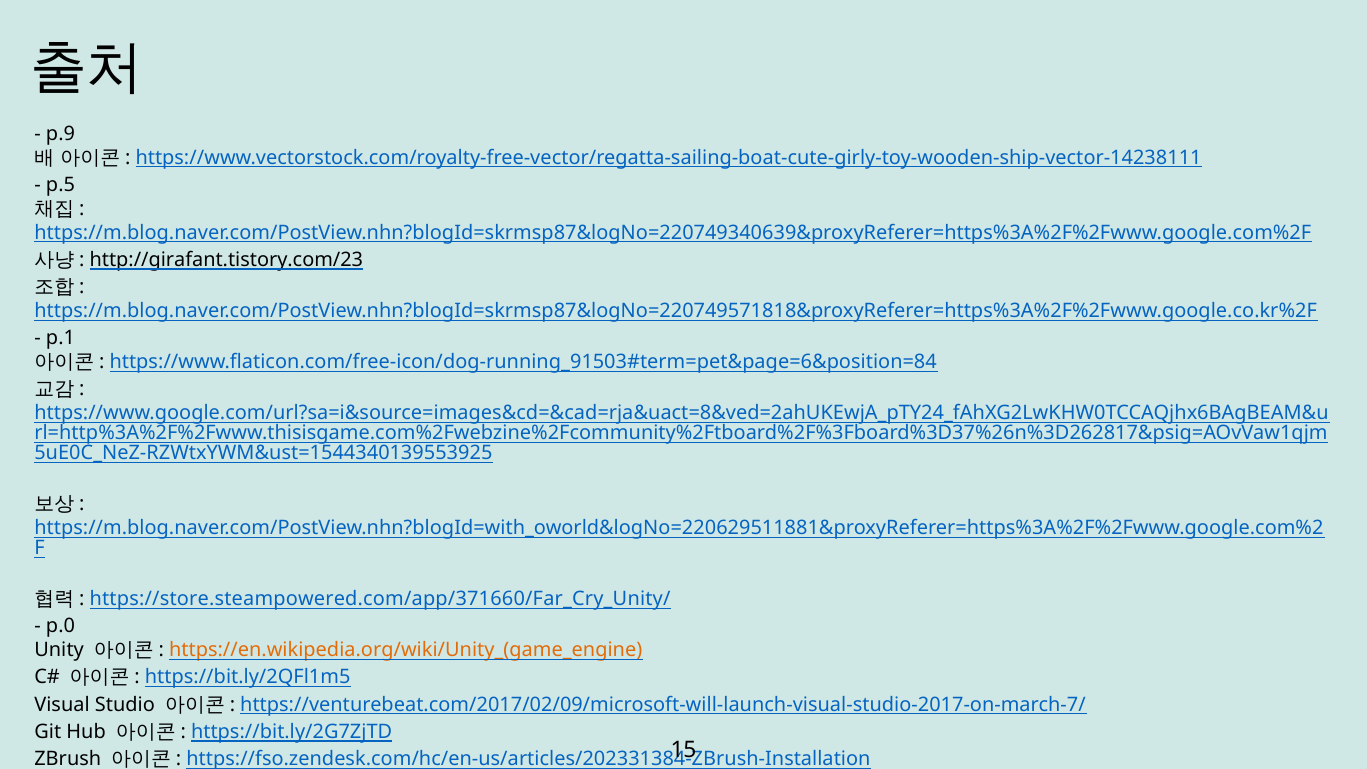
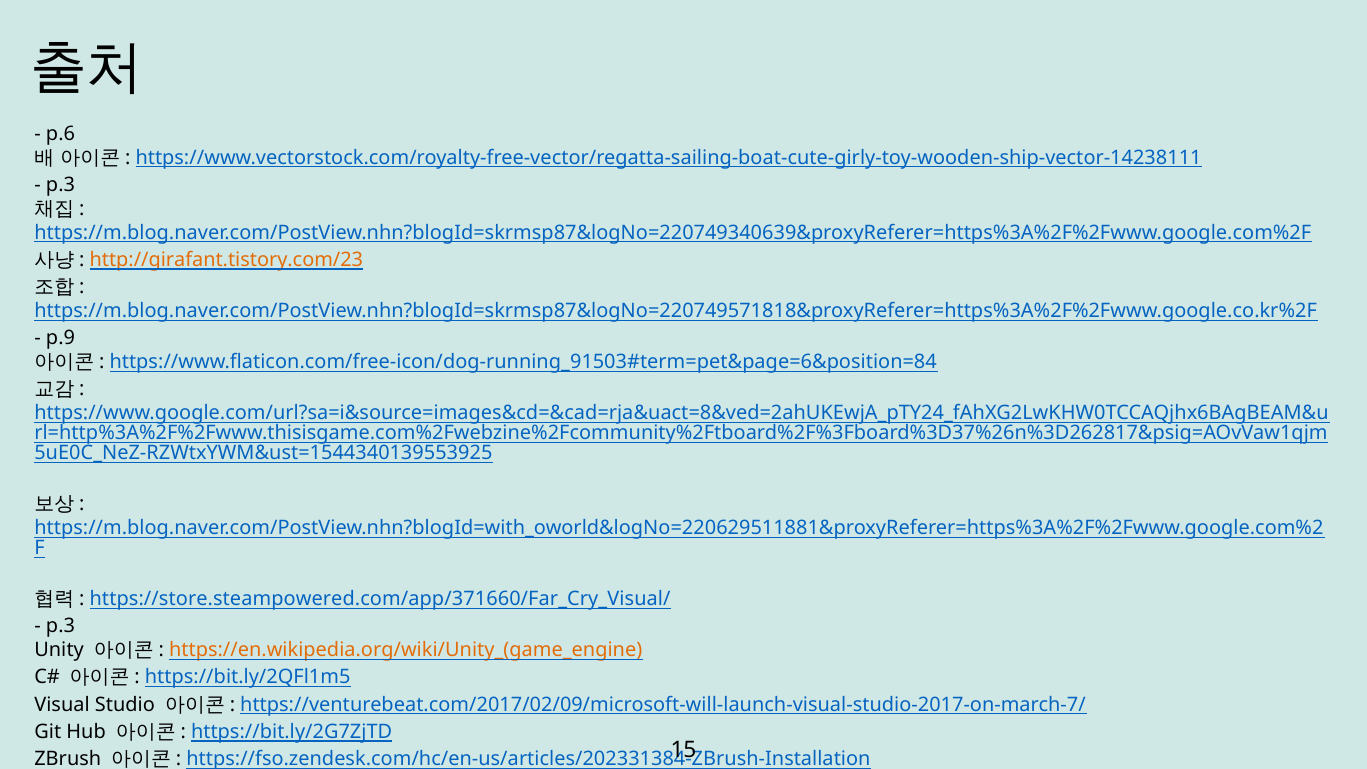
p.9: p.9 -> p.6 (60, 134)
p.5: p.5 -> p.3 (60, 185)
http://girafant.tistory.com/23 colour: black -> orange (226, 260)
p.1: p.1 -> p.9 (60, 338)
https://store.steampowered.com/app/371660/Far_Cry_Unity/: https://store.steampowered.com/app/371660/Far_Cry_Unity/ -> https://store.steampowered.com/app/371660/Far_Cry_Visual/ (380, 599)
p.0: p.0 -> p.3 (60, 626)
